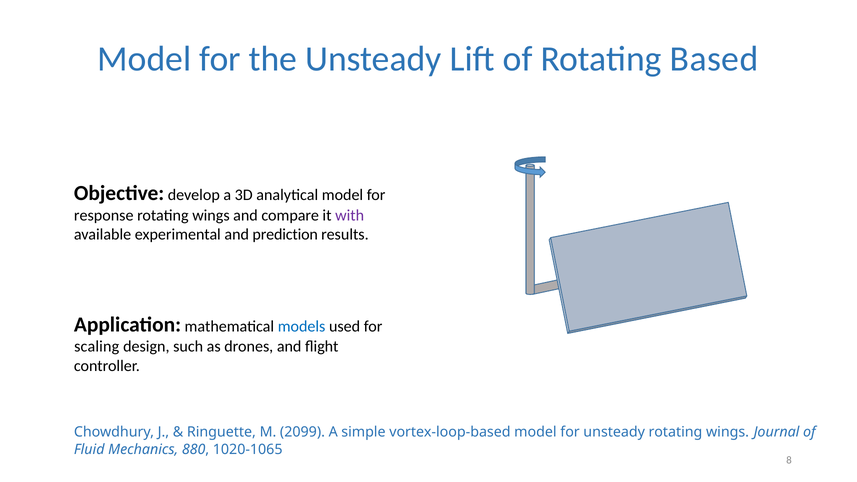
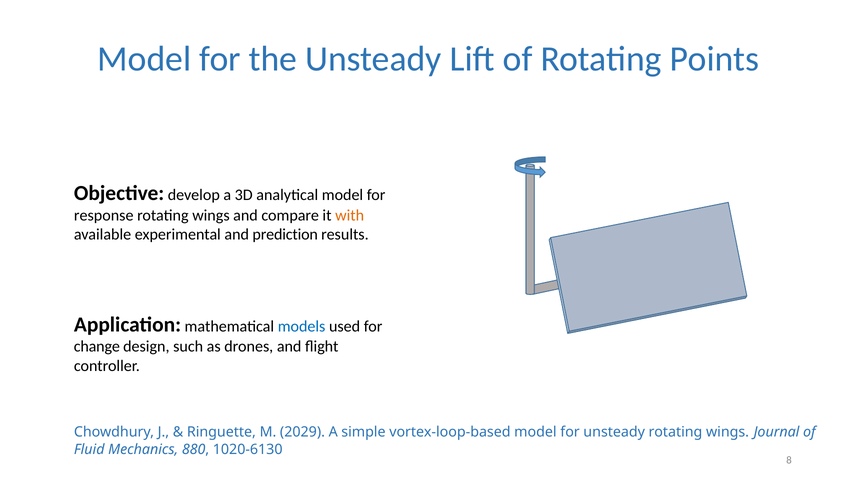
Based: Based -> Points (714, 59)
with colour: purple -> orange (350, 215)
scaling: scaling -> change (97, 347)
2099: 2099 -> 2029 (302, 432)
1020-1065: 1020-1065 -> 1020-6130 (248, 449)
